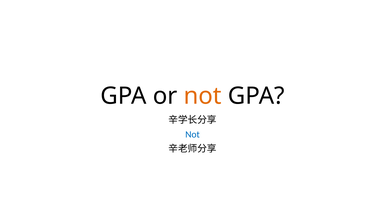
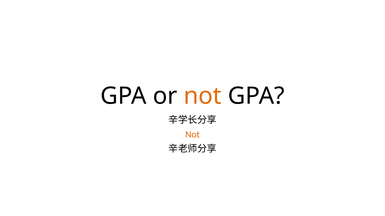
Not colour: blue -> orange (193, 135)
